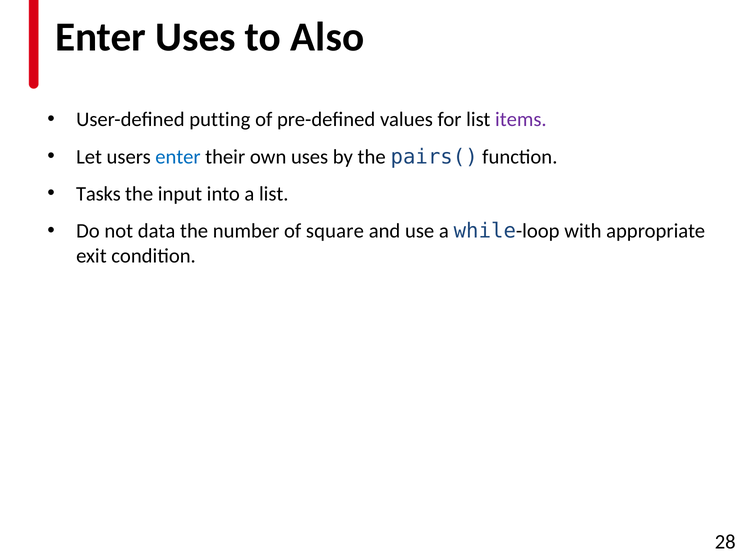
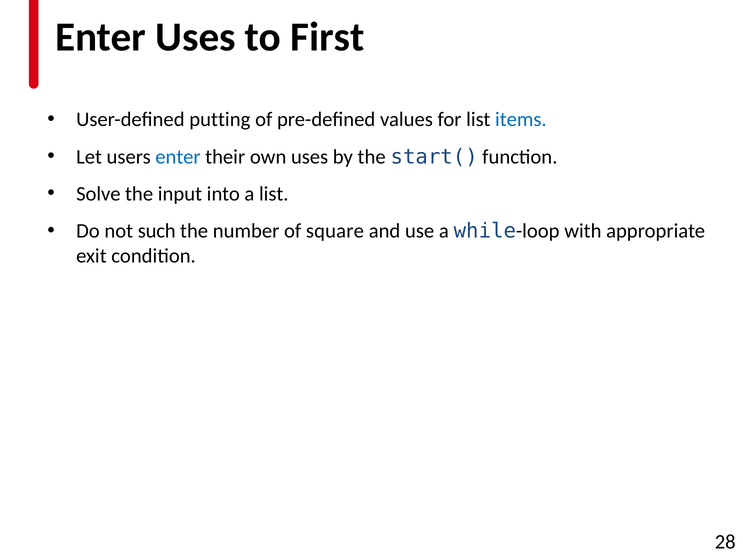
Also: Also -> First (327, 37)
items colour: purple -> blue (521, 120)
pairs(: pairs( -> start( (434, 157)
Tasks: Tasks -> Solve (98, 194)
data: data -> such (157, 231)
